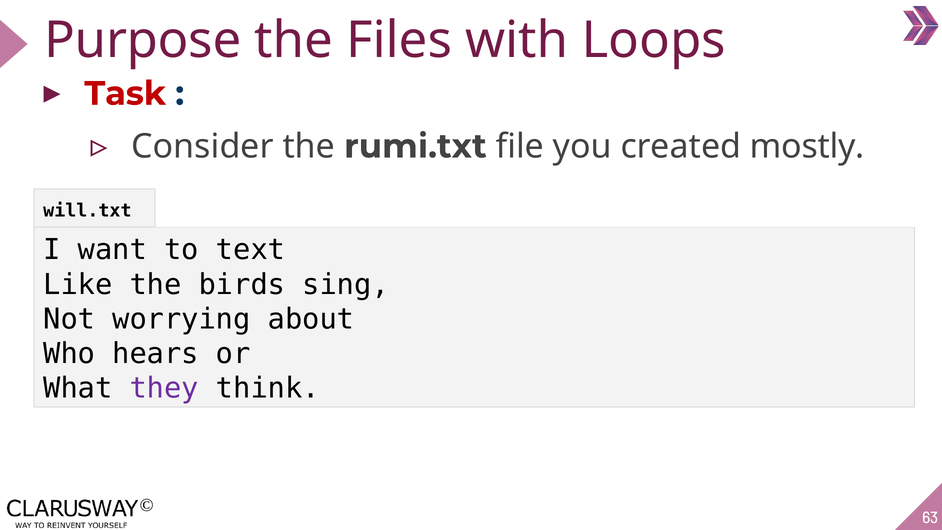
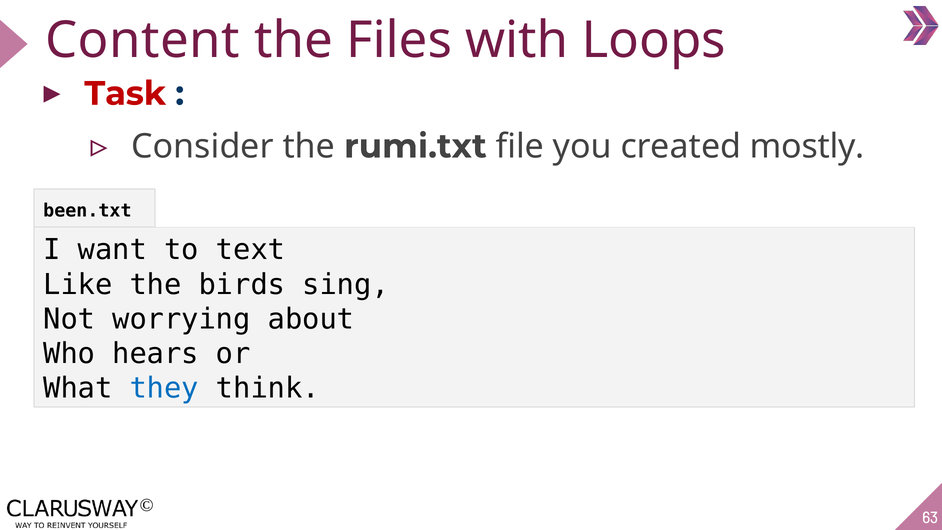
Purpose: Purpose -> Content (142, 40)
will.txt: will.txt -> been.txt (87, 211)
they colour: purple -> blue (164, 388)
